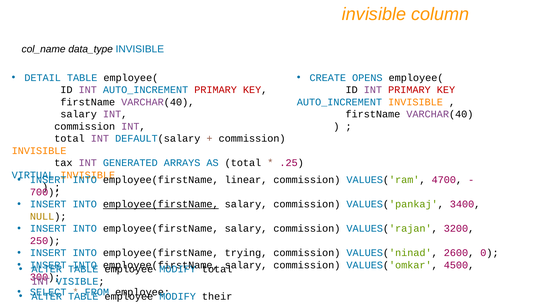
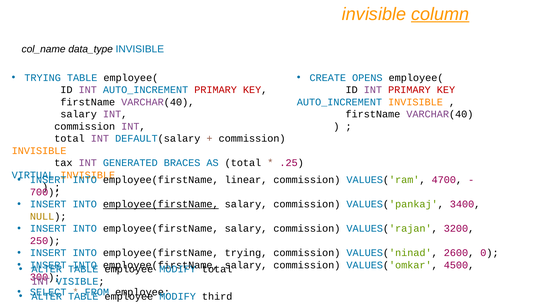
column underline: none -> present (440, 14)
DETAIL: DETAIL -> TRYING (43, 78)
ARRAYS: ARRAYS -> BRACES (182, 163)
their: their -> third (217, 297)
